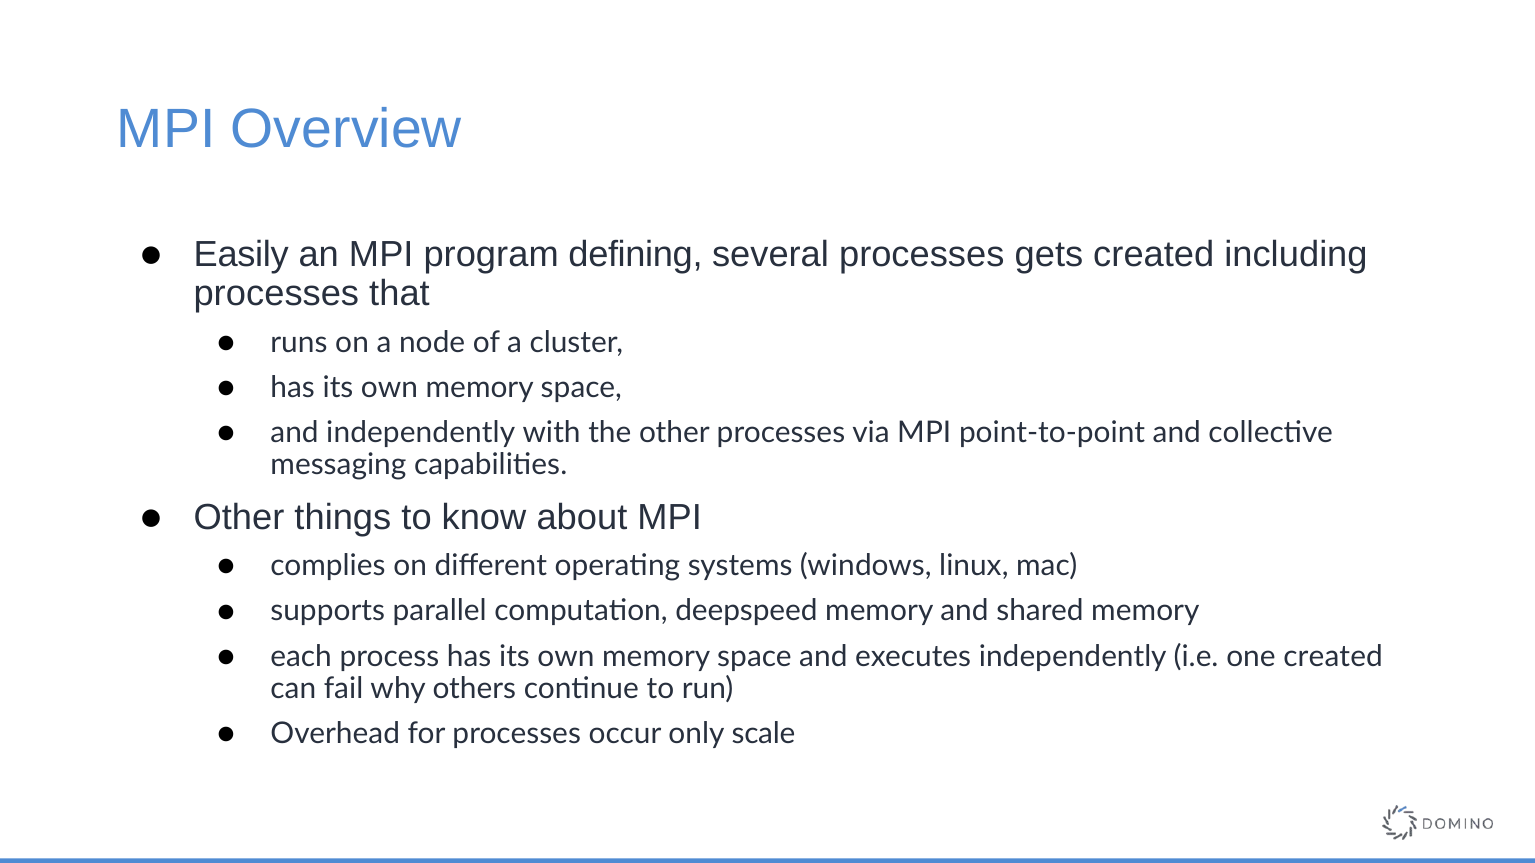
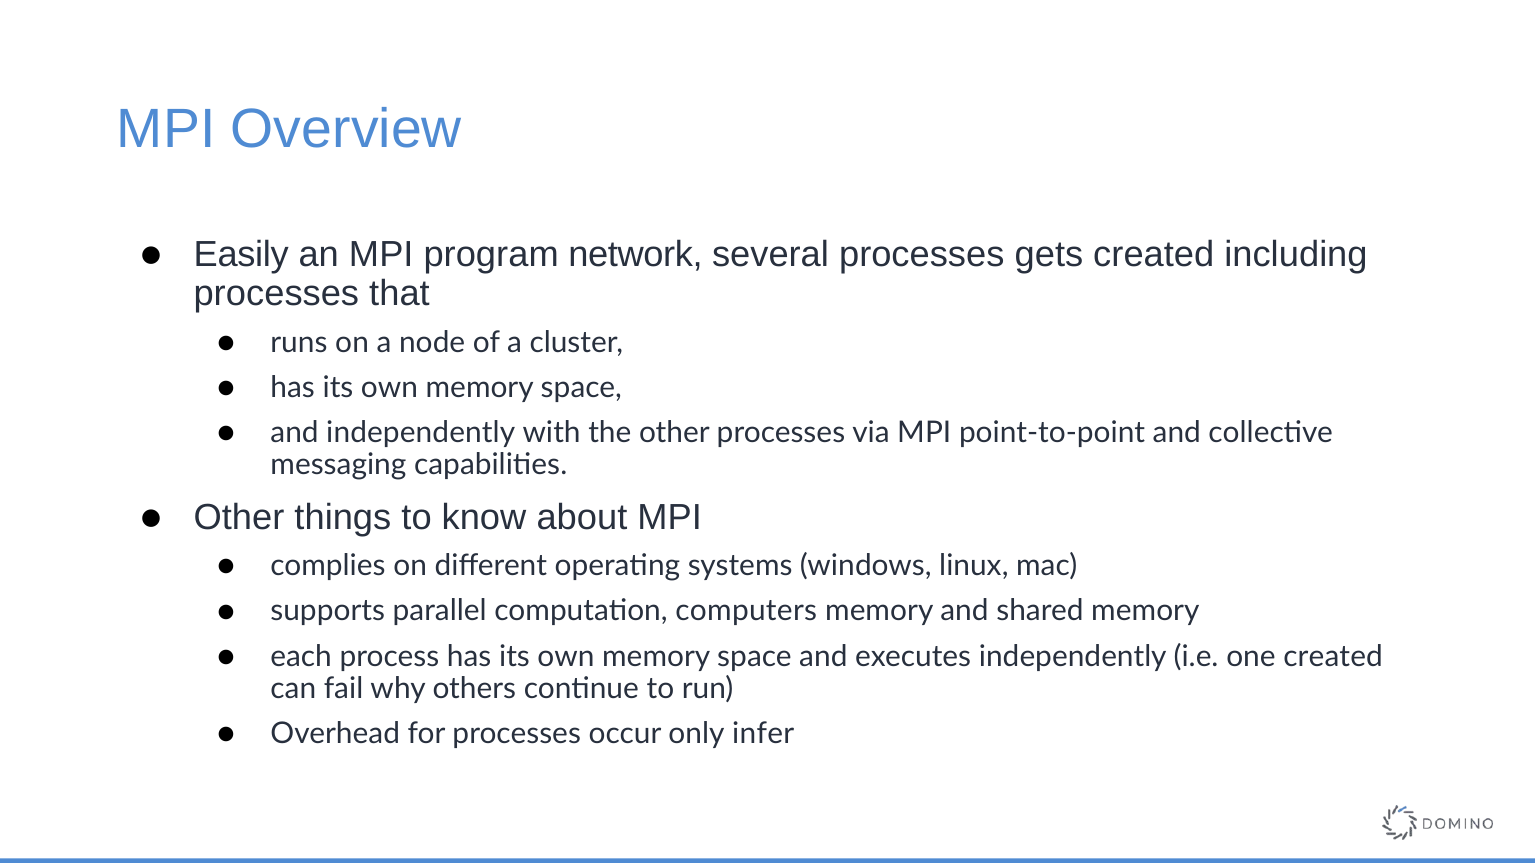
defining: defining -> network (636, 255)
deepspeed: deepspeed -> computers (746, 611)
scale: scale -> infer (763, 734)
